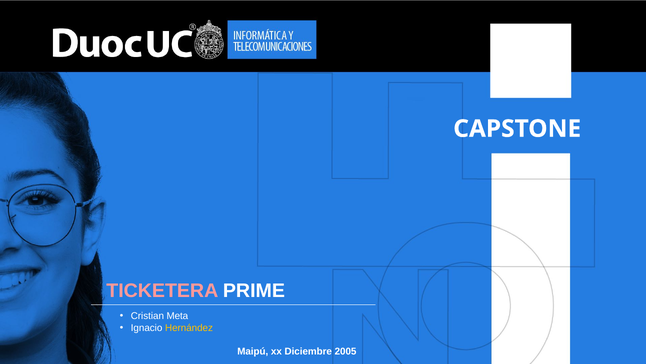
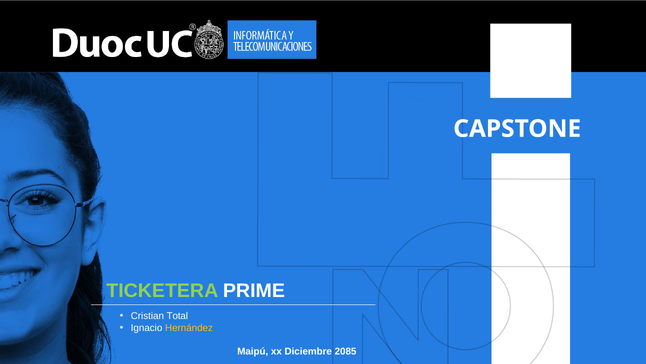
TICKETERA colour: pink -> light green (162, 290)
Meta: Meta -> Total (177, 316)
2005: 2005 -> 2085 (346, 351)
